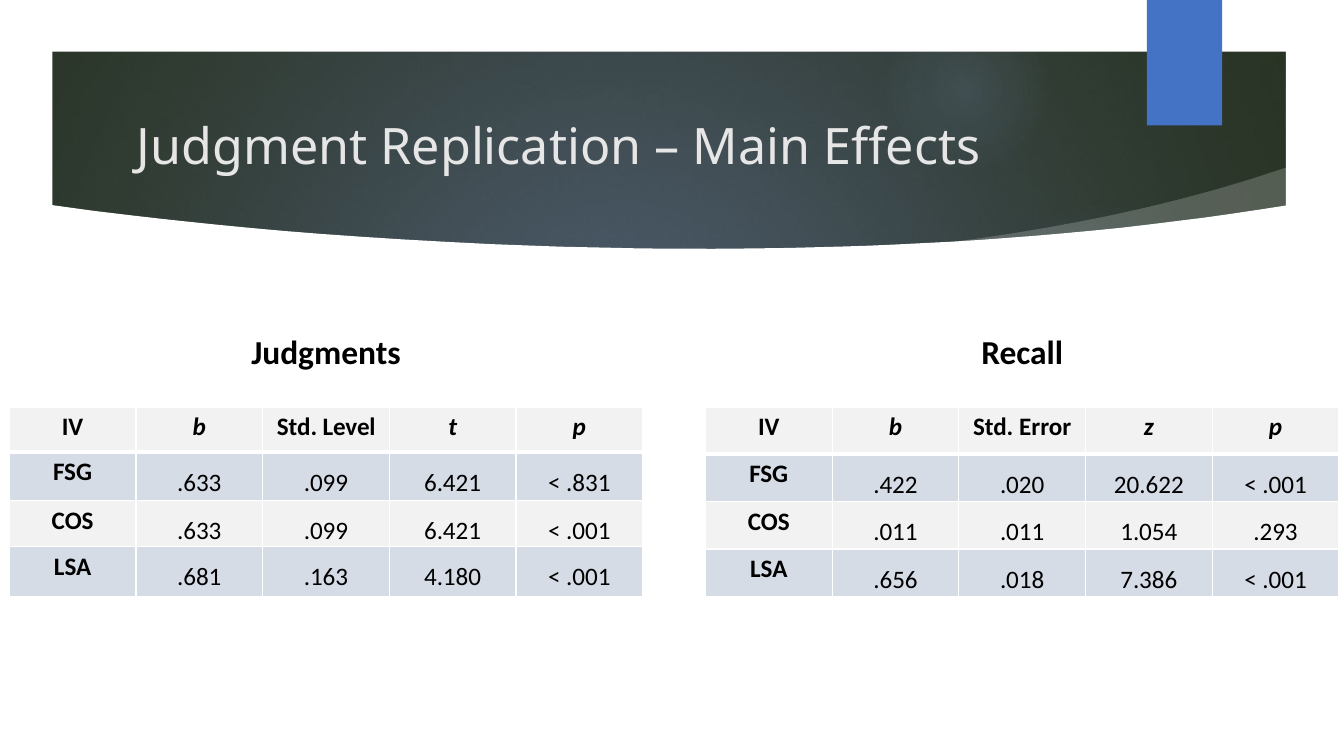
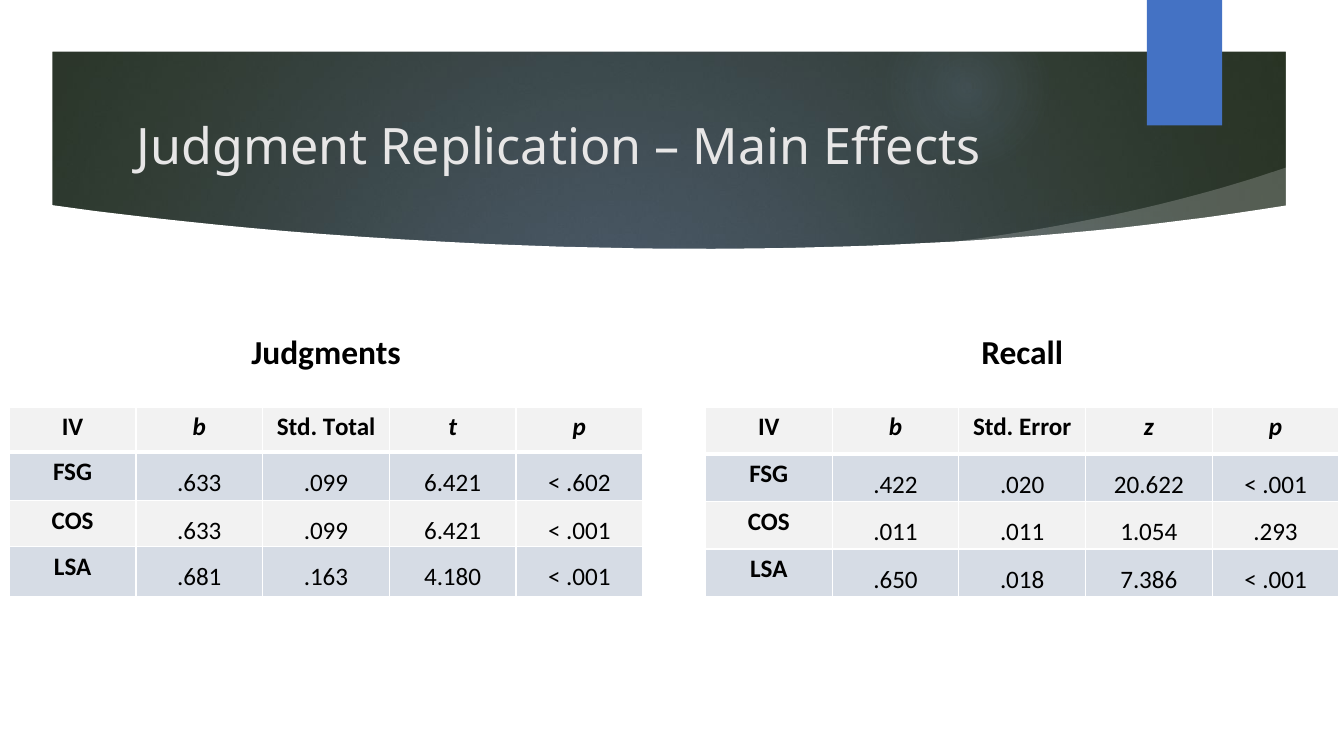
Level: Level -> Total (349, 428)
.831: .831 -> .602 (588, 483)
.656: .656 -> .650 (896, 580)
